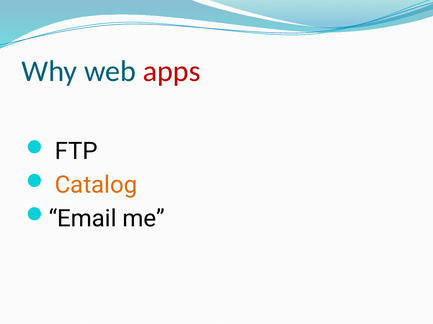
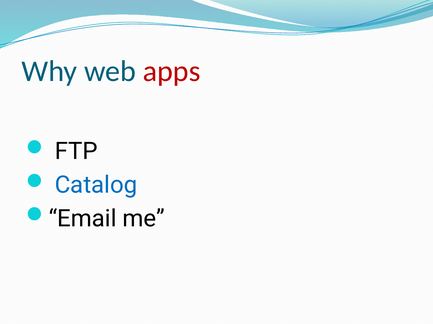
Catalog colour: orange -> blue (96, 185)
